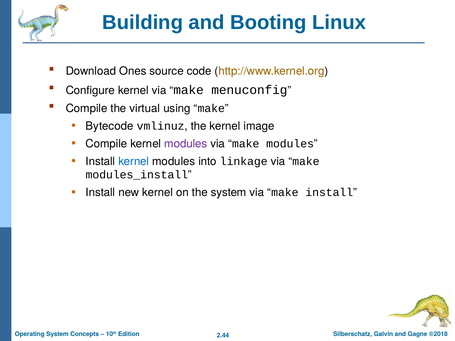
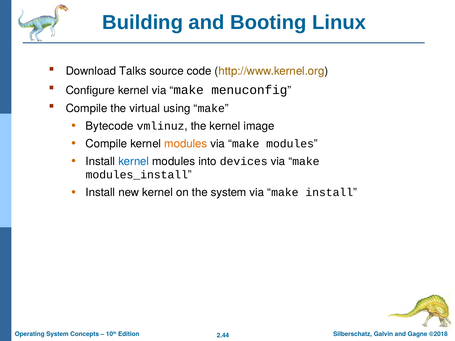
Ones: Ones -> Talks (133, 71)
modules colour: purple -> orange (186, 144)
linkage: linkage -> devices (244, 161)
